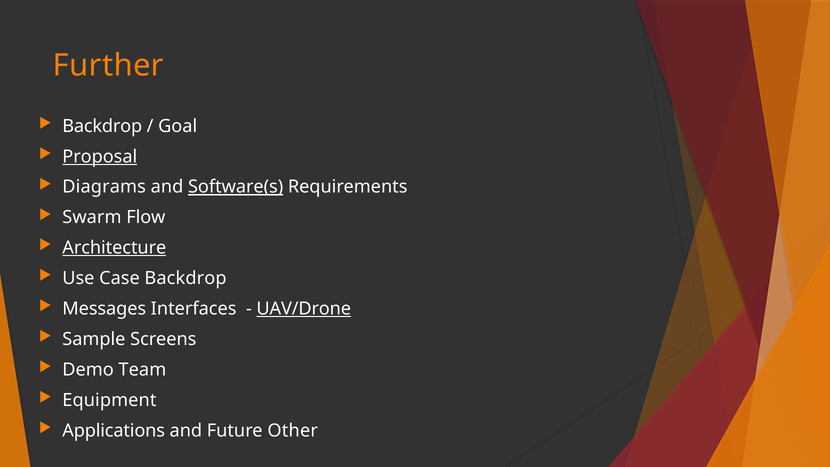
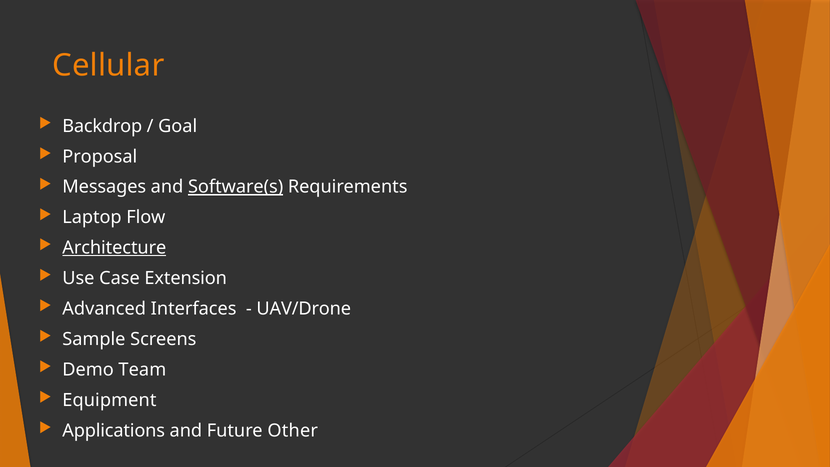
Further: Further -> Cellular (108, 65)
Proposal underline: present -> none (100, 156)
Diagrams: Diagrams -> Messages (104, 187)
Swarm: Swarm -> Laptop (92, 217)
Case Backdrop: Backdrop -> Extension (186, 278)
Messages: Messages -> Advanced (104, 309)
UAV/Drone underline: present -> none (304, 309)
